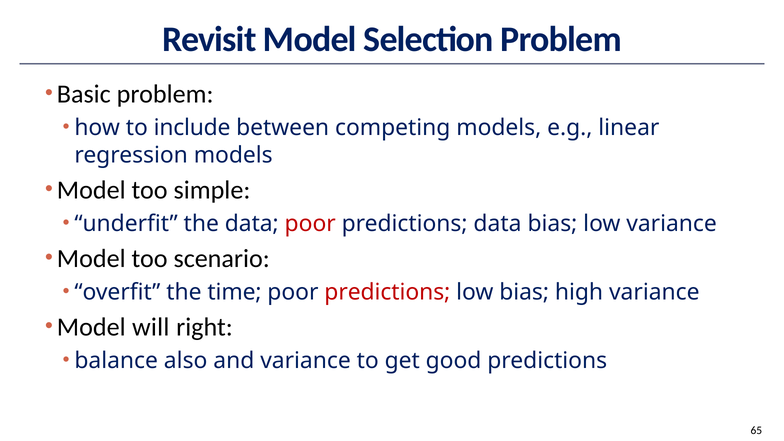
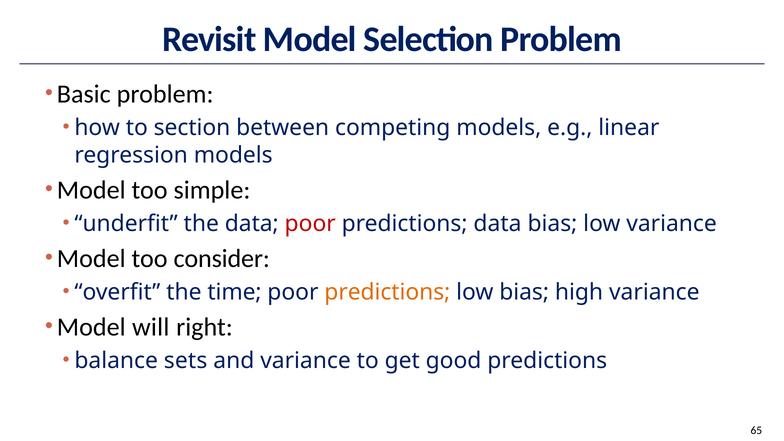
include: include -> section (192, 128)
scenario: scenario -> consider (222, 259)
predictions colour: red -> orange (387, 292)
also: also -> sets (186, 361)
